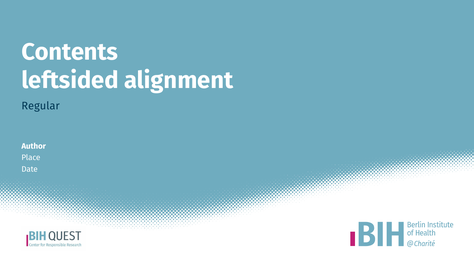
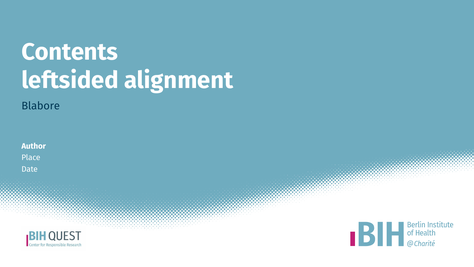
Regular: Regular -> Blabore (41, 106)
